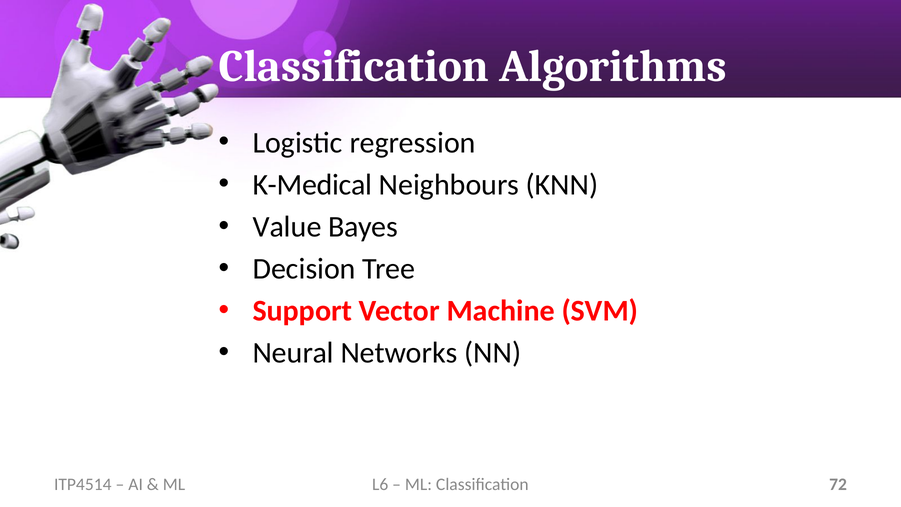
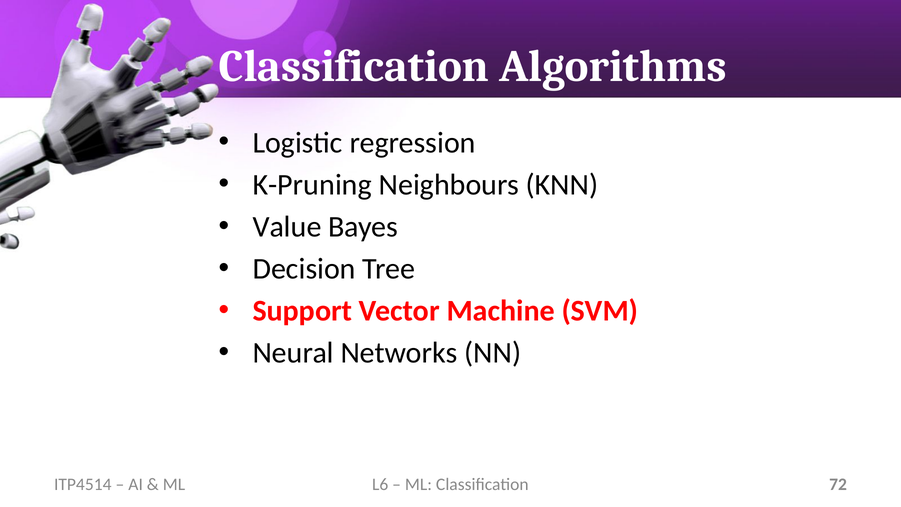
K-Medical: K-Medical -> K-Pruning (312, 185)
